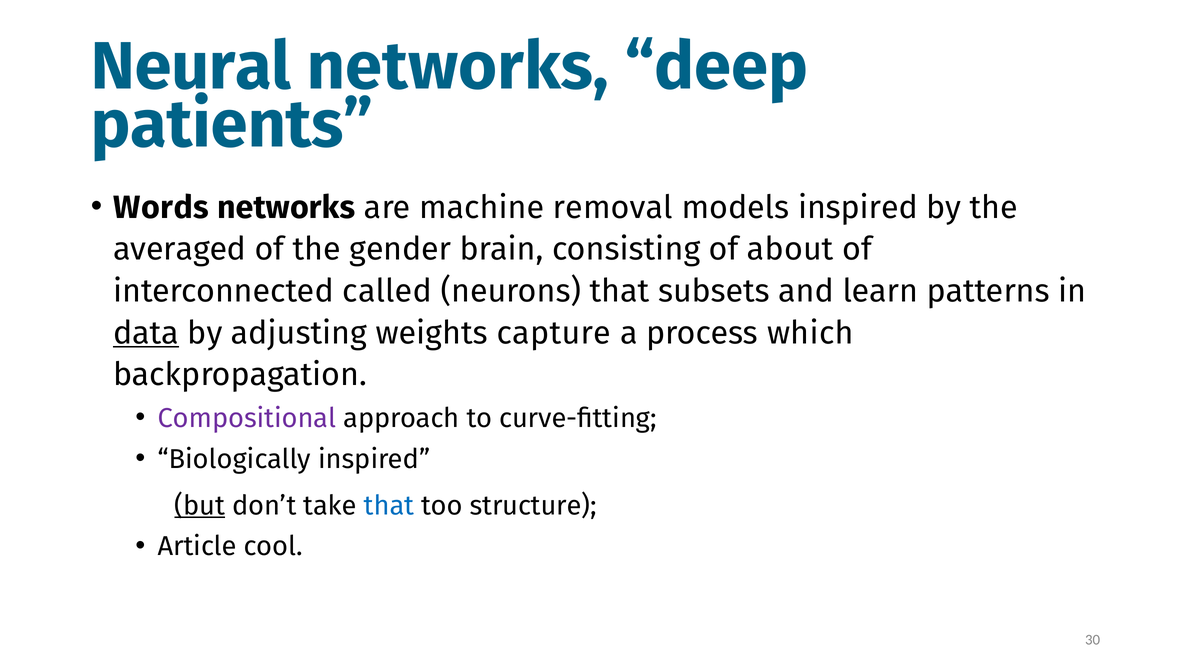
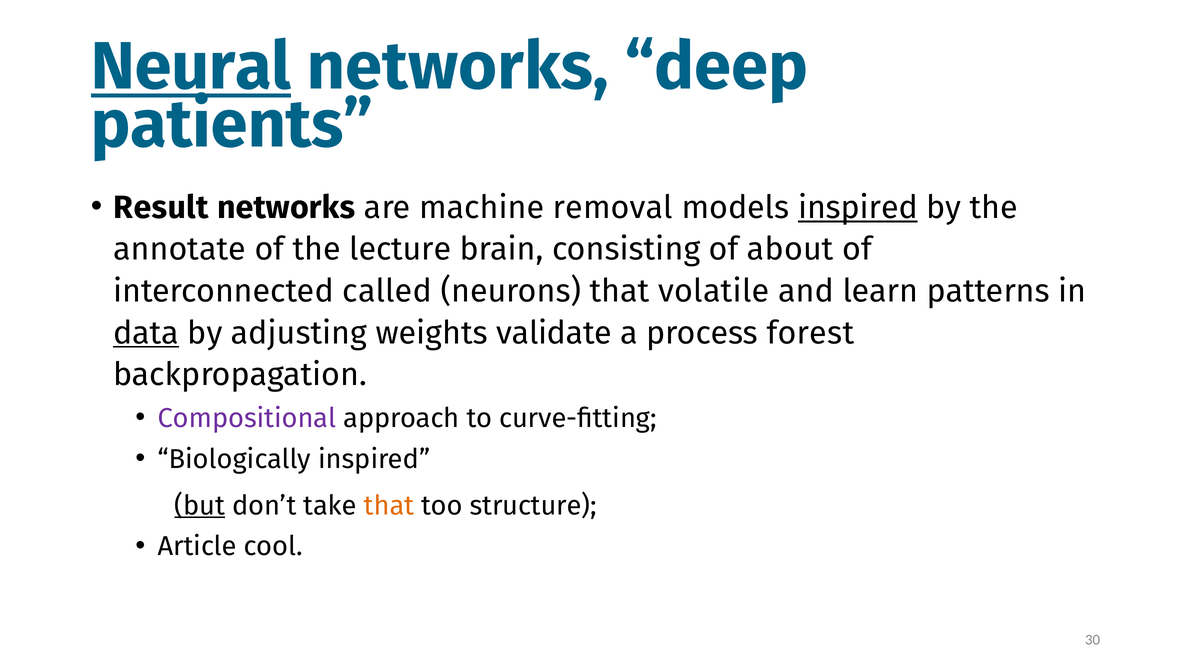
Neural underline: none -> present (191, 67)
Words: Words -> Result (161, 207)
inspired underline: none -> present (858, 207)
averaged: averaged -> annotate (180, 249)
gender: gender -> lecture (400, 249)
subsets: subsets -> volatile (714, 291)
capture: capture -> validate (554, 333)
which: which -> forest (810, 333)
that colour: blue -> orange (389, 506)
